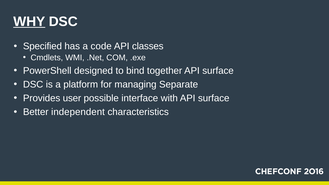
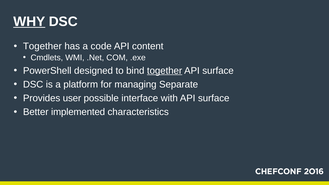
Specified: Specified -> Together (42, 46)
classes: classes -> content (148, 46)
together underline: none -> present (165, 71)
independent: independent -> implemented (78, 112)
